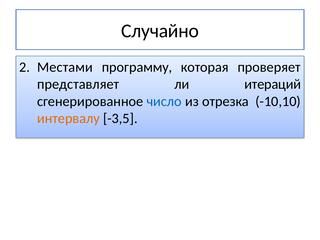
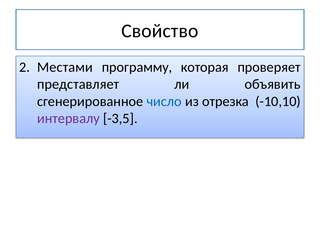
Случайно: Случайно -> Свойство (160, 31)
итераций: итераций -> объявить (273, 84)
интервалу colour: orange -> purple (68, 118)
